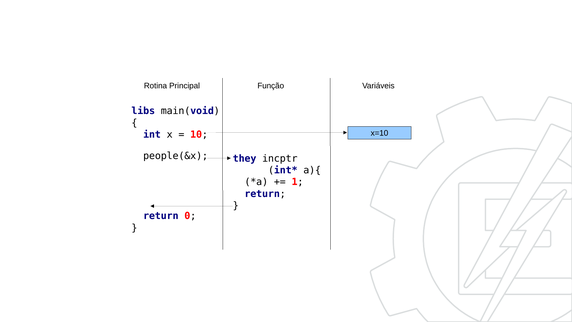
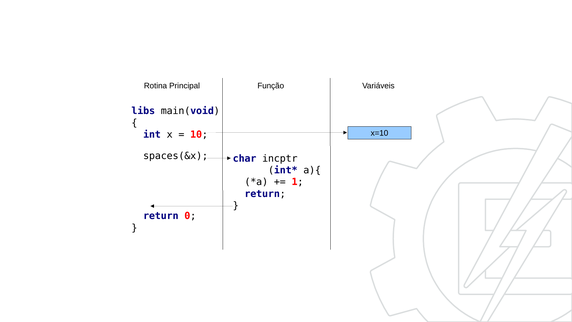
people(&x: people(&x -> spaces(&x (176, 156)
they: they -> char (245, 158)
